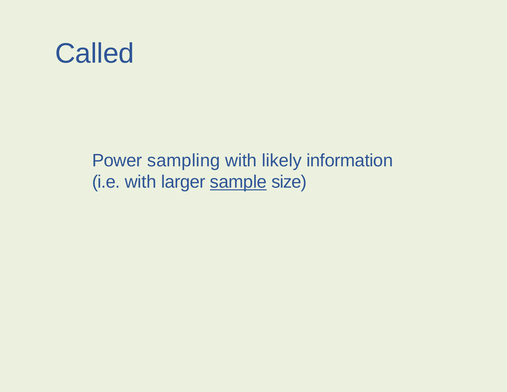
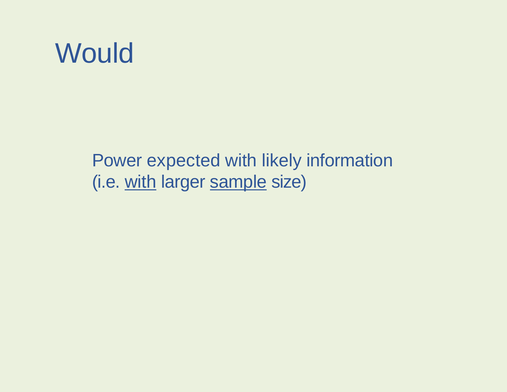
Called: Called -> Would (95, 53)
sampling: sampling -> expected (184, 160)
with underline: none -> present (141, 182)
